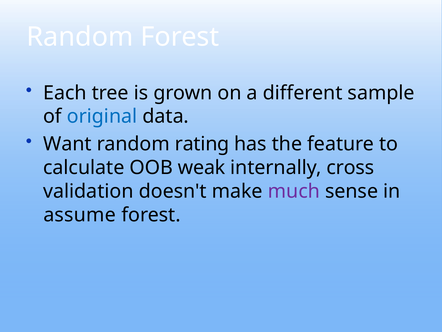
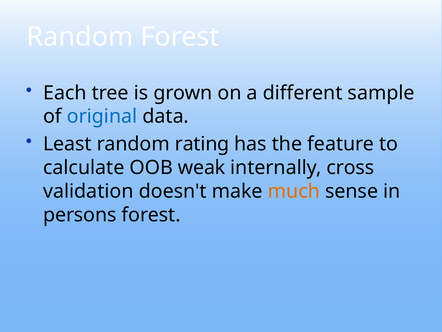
Want: Want -> Least (67, 144)
much colour: purple -> orange (294, 191)
assume: assume -> persons (80, 215)
